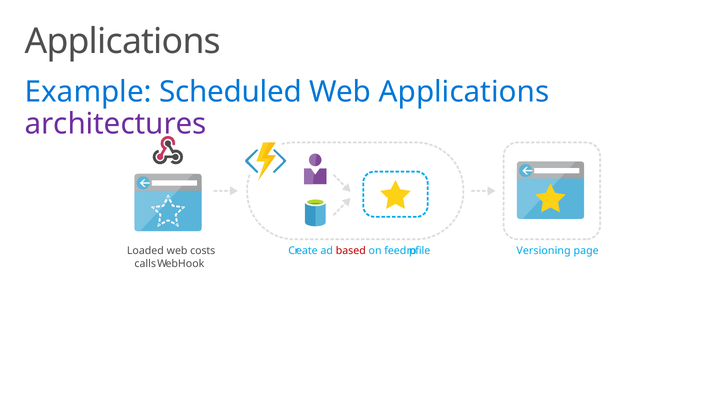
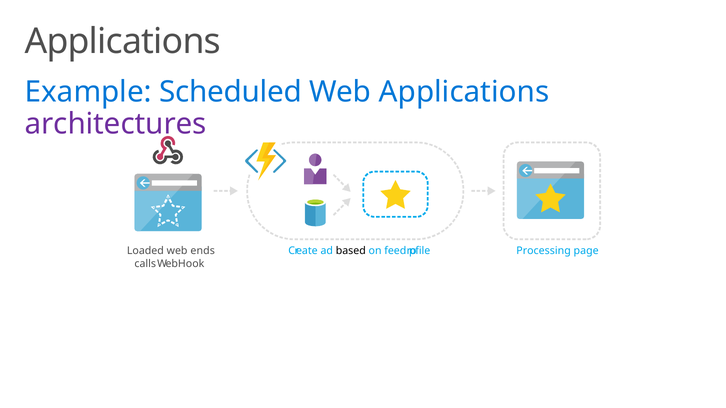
costs: costs -> ends (203, 251)
based colour: red -> black (351, 251)
Versioning: Versioning -> Processing (544, 251)
